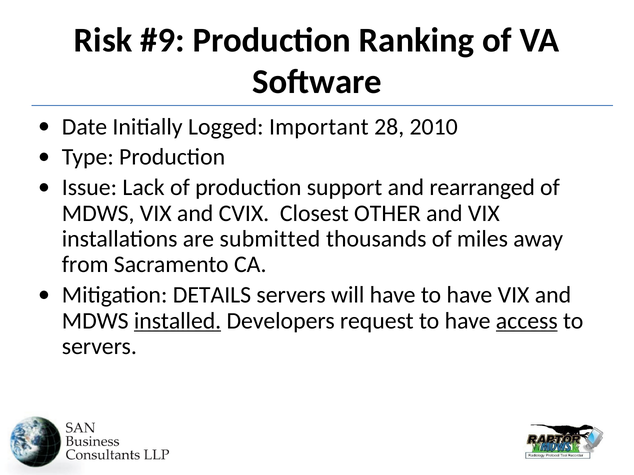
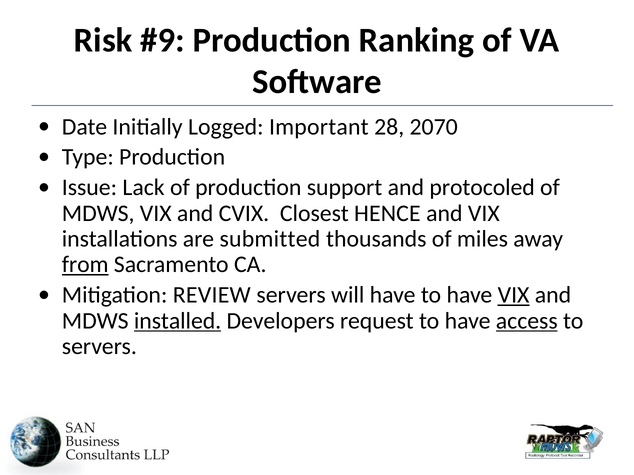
2010: 2010 -> 2070 (434, 127)
rearranged: rearranged -> protocoled (482, 188)
OTHER: OTHER -> HENCE (387, 214)
from underline: none -> present (85, 265)
DETAILS: DETAILS -> REVIEW (212, 295)
VIX underline: none -> present (514, 295)
